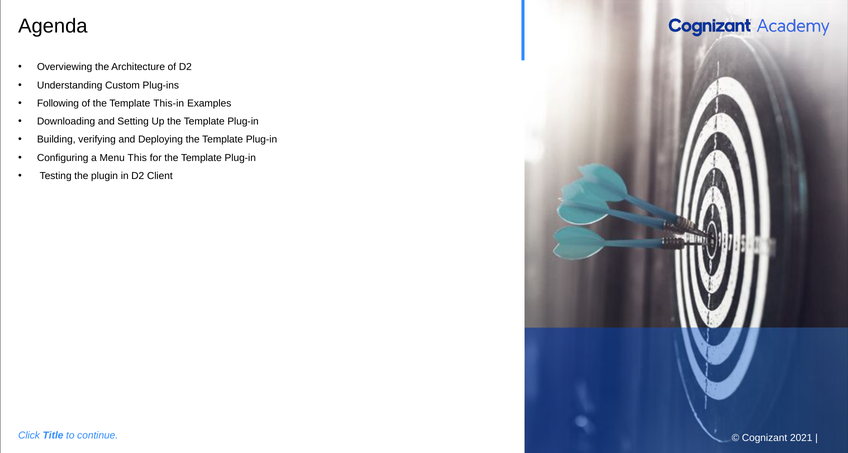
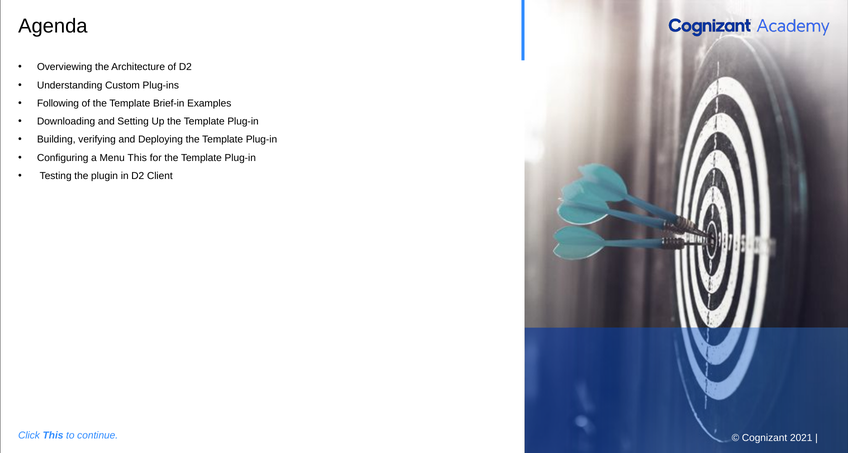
This-in: This-in -> Brief-in (169, 103)
Click Title: Title -> This (53, 436)
